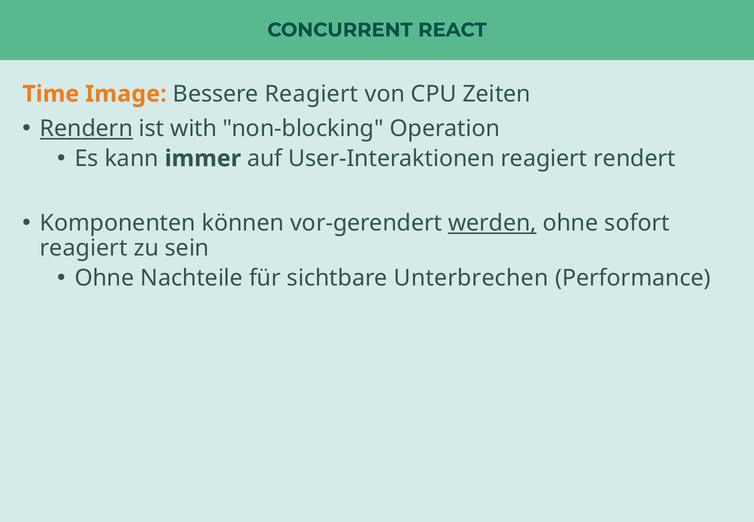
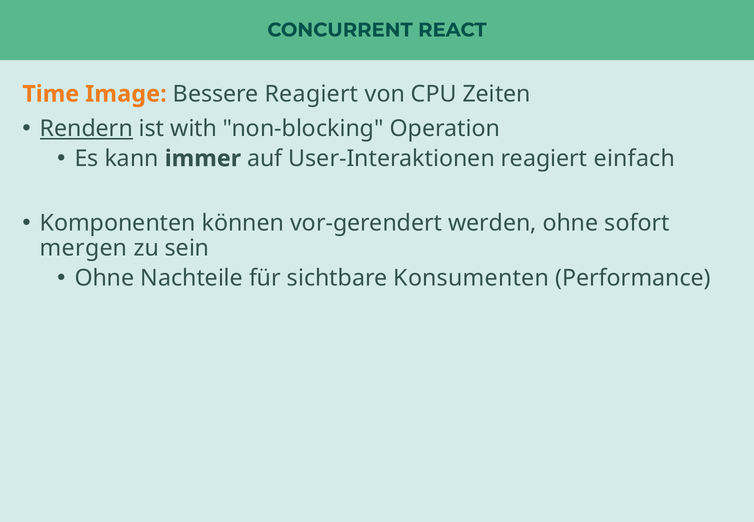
rendert: rendert -> einfach (634, 159)
werden underline: present -> none (492, 223)
reagiert: reagiert -> mergen (84, 248)
Unterbrechen: Unterbrechen -> Konsumenten (471, 278)
